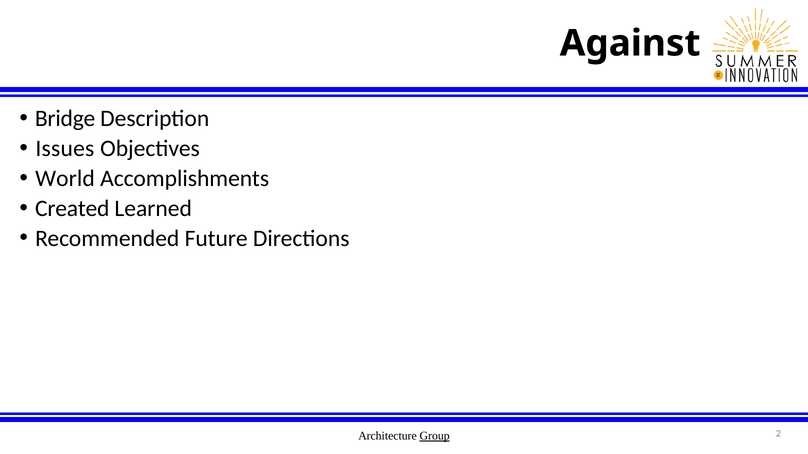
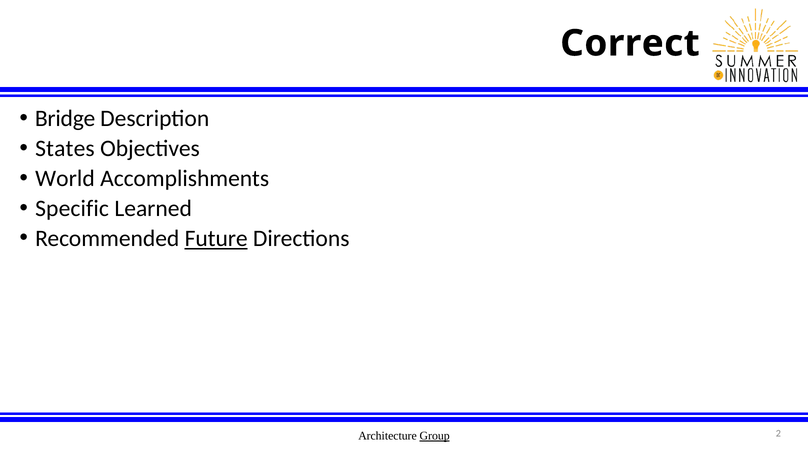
Against: Against -> Correct (630, 43)
Issues: Issues -> States (65, 149)
Created: Created -> Specific (72, 209)
Future underline: none -> present (216, 239)
